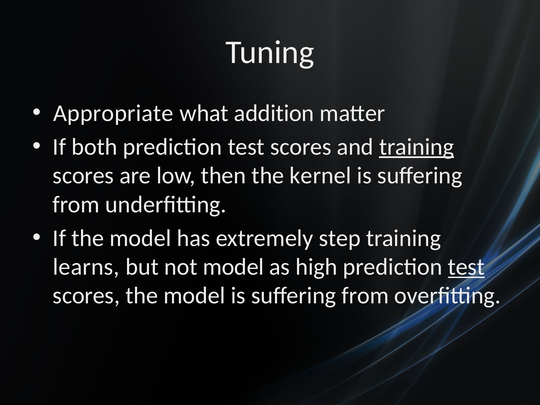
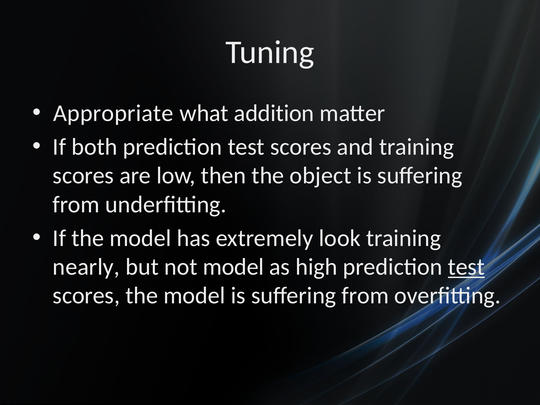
training underline: present -> none (417, 147)
kernel: kernel -> object (321, 176)
step: step -> look (340, 238)
learns: learns -> nearly (86, 267)
